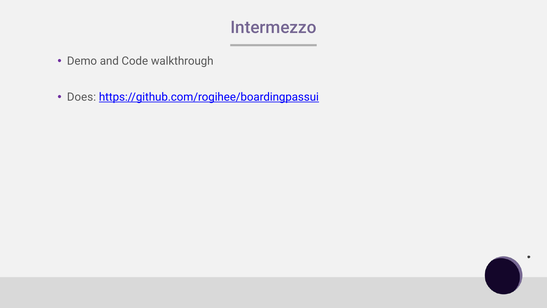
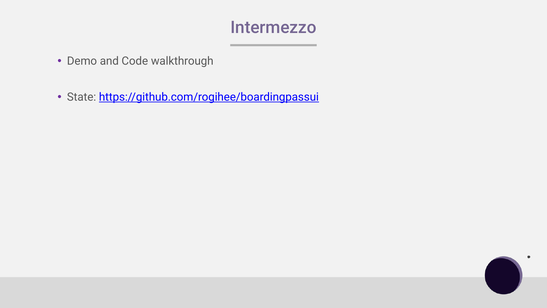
Does: Does -> State (82, 97)
